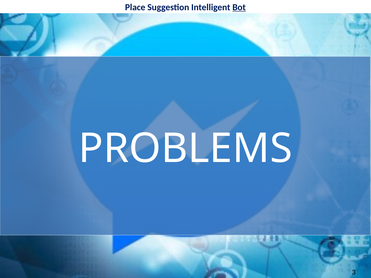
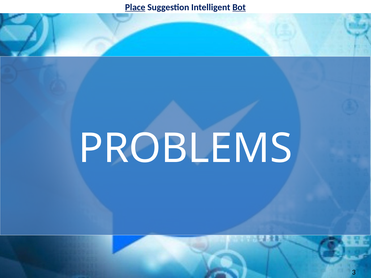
Place underline: none -> present (135, 7)
